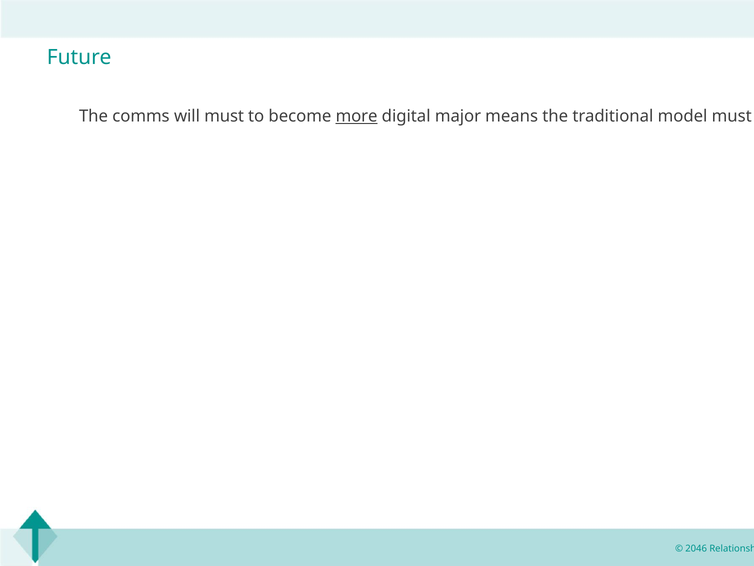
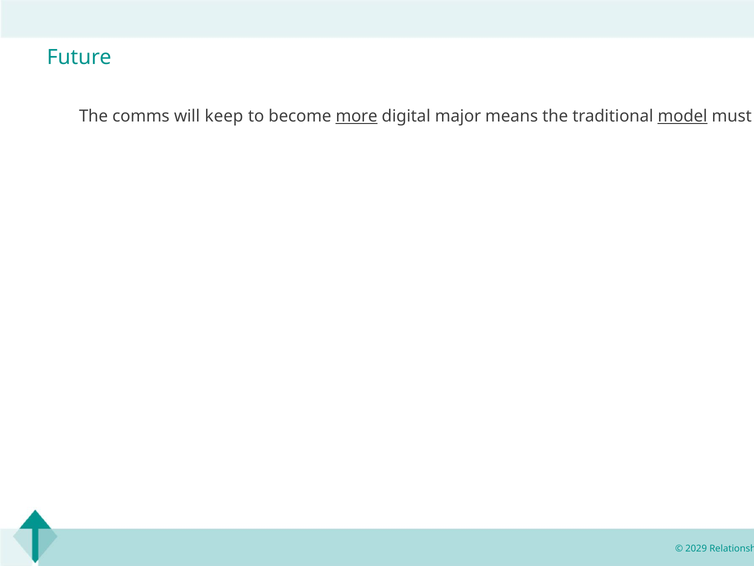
will must: must -> keep (224, 116)
model underline: none -> present (683, 116)
2046: 2046 -> 2029 (696, 548)
